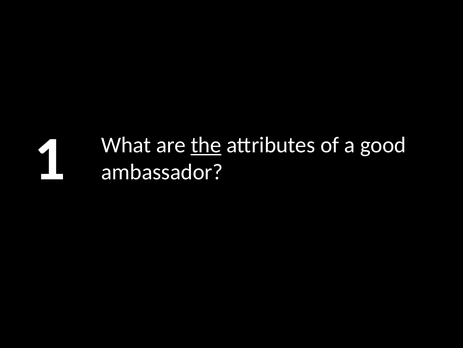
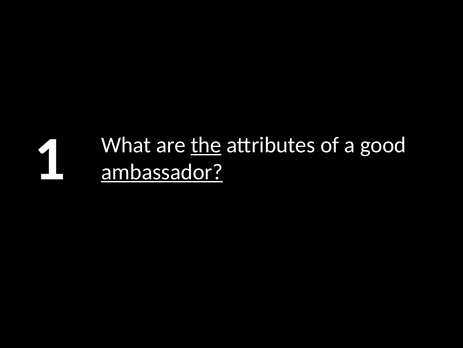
ambassador underline: none -> present (162, 172)
